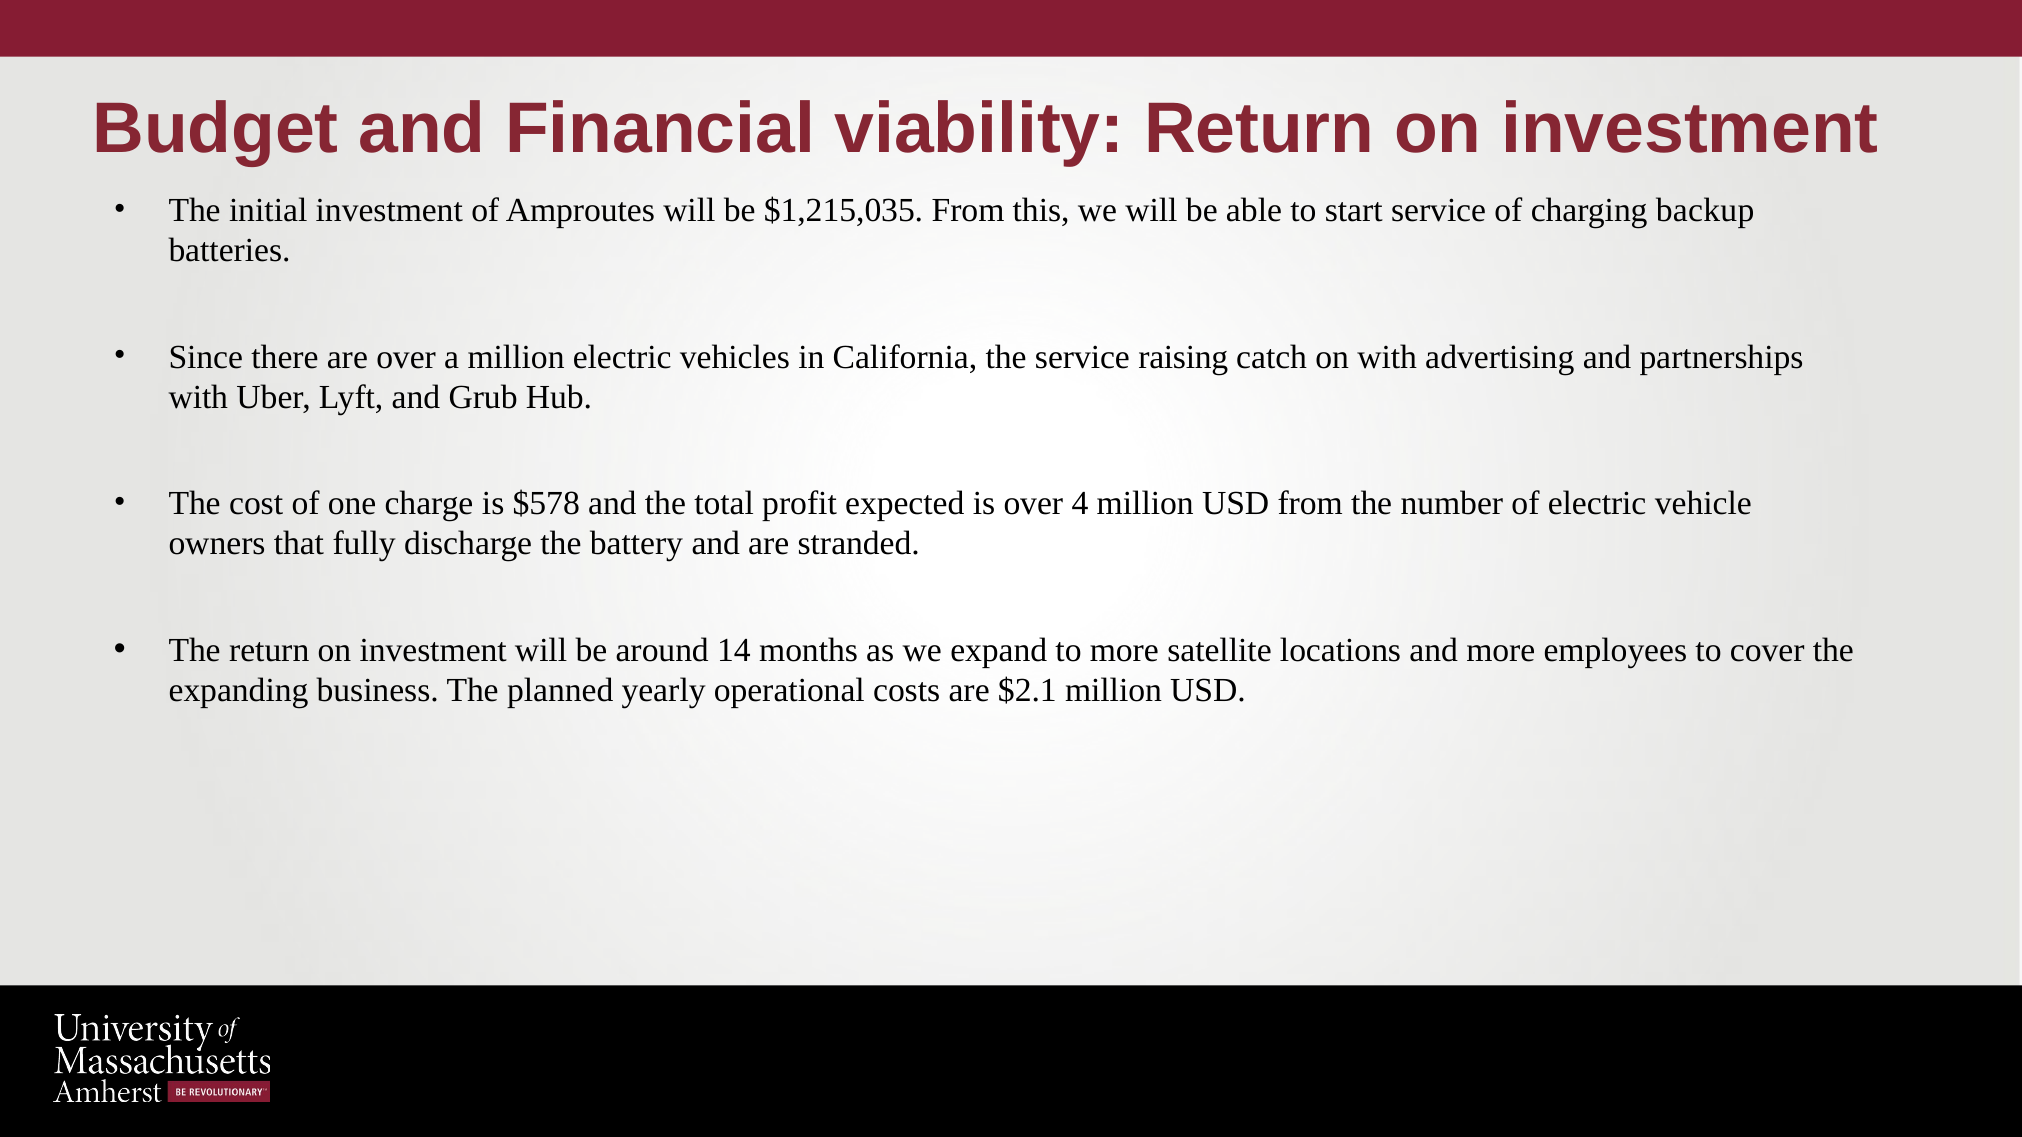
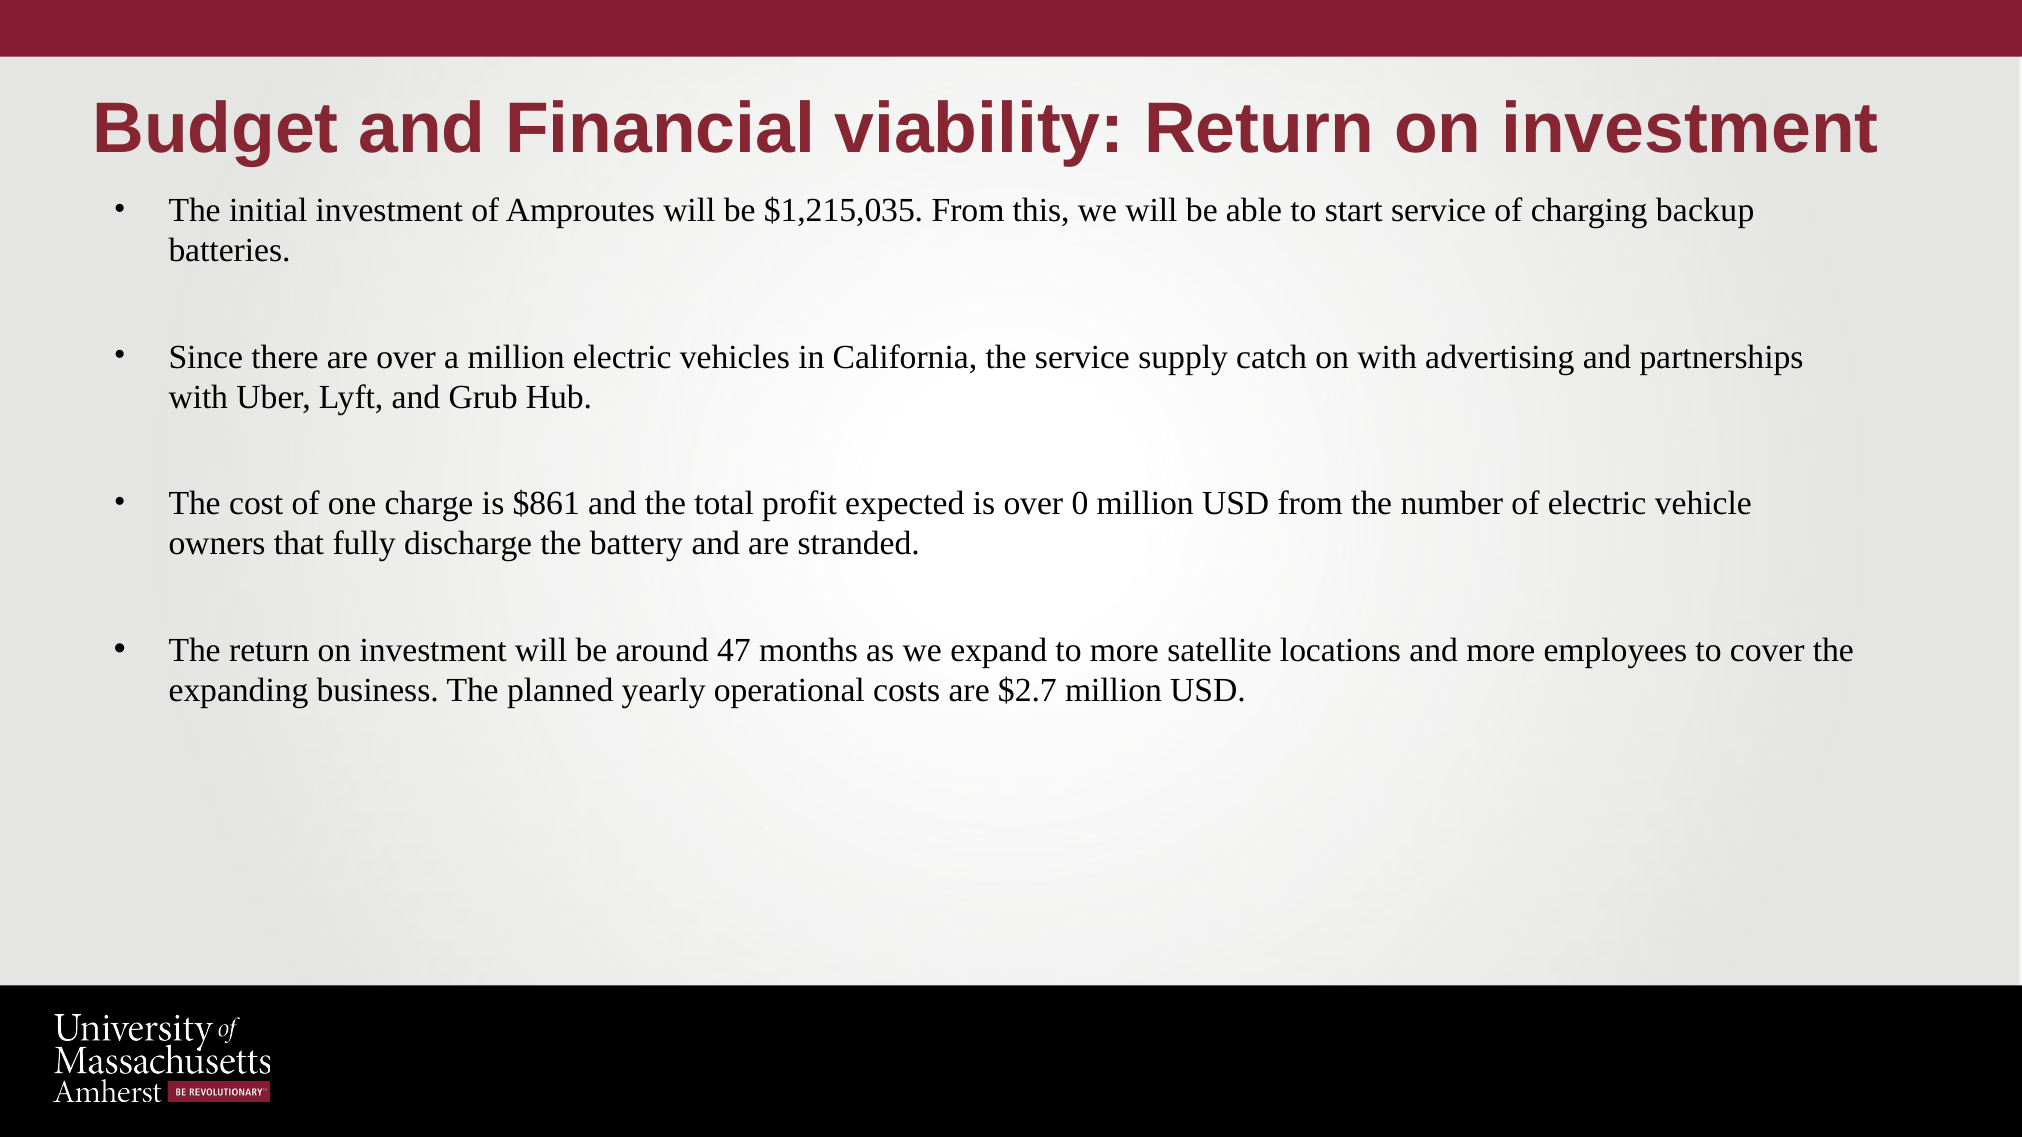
raising: raising -> supply (1183, 357)
$578: $578 -> $861 (546, 504)
4: 4 -> 0 (1080, 504)
14: 14 -> 47 (734, 650)
$2.1: $2.1 -> $2.7 (1027, 691)
